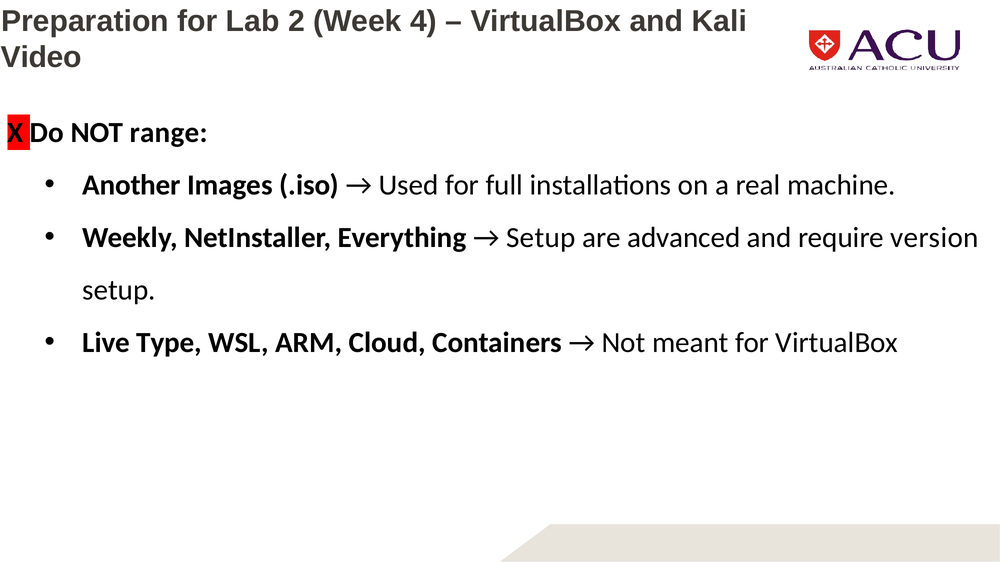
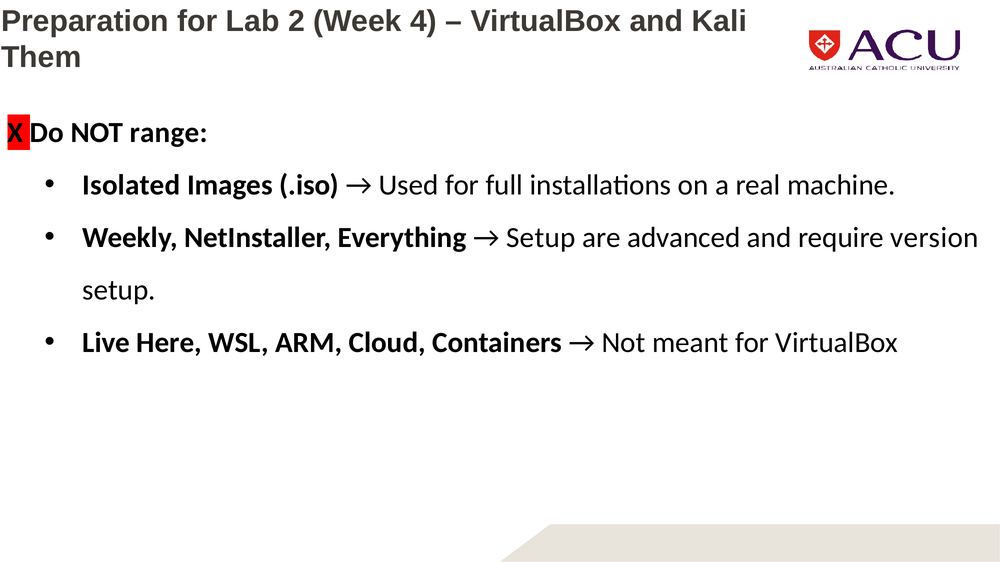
Video: Video -> Them (41, 58)
Another: Another -> Isolated (131, 185)
Type: Type -> Here (169, 343)
